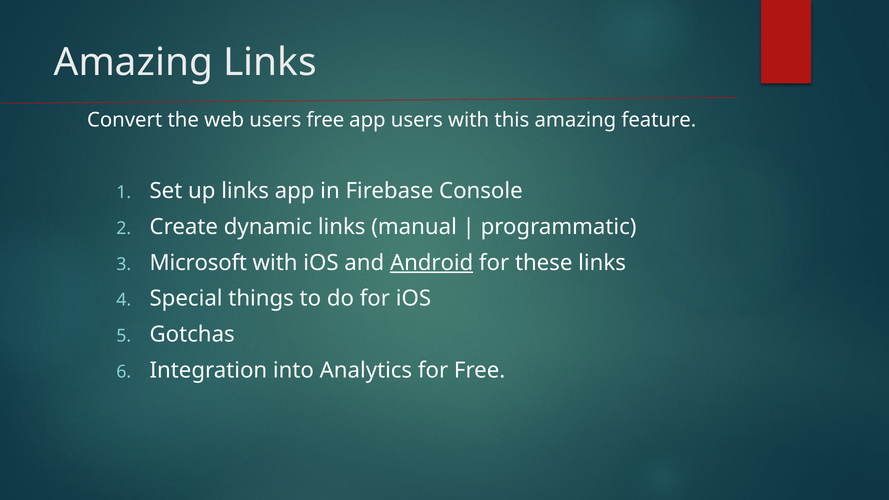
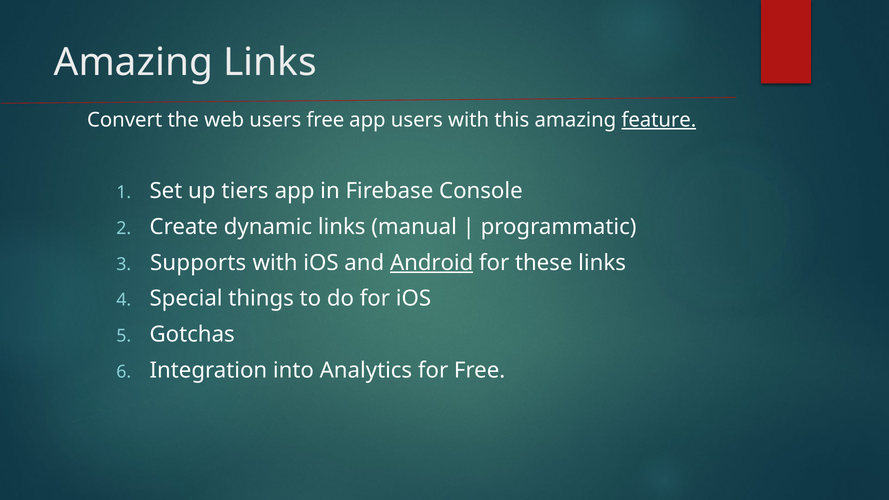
feature underline: none -> present (659, 120)
up links: links -> tiers (245, 191)
Microsoft: Microsoft -> Supports (198, 263)
